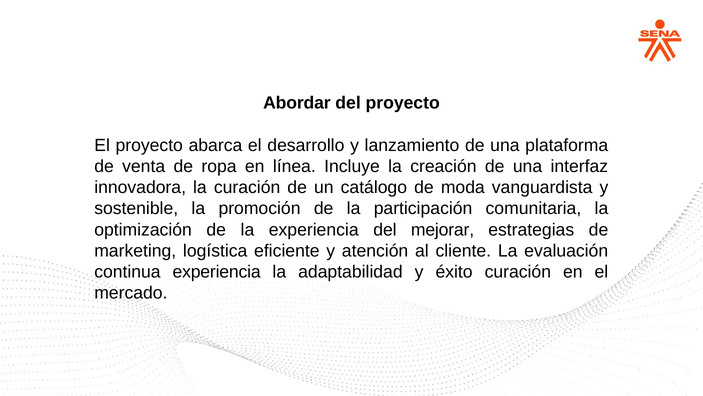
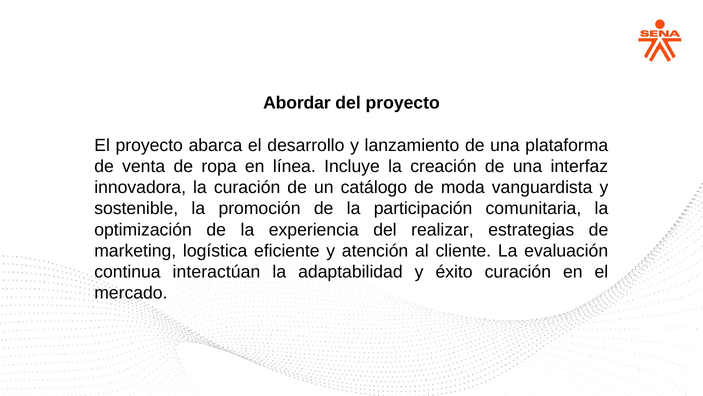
mejorar: mejorar -> realizar (442, 229)
continua experiencia: experiencia -> interactúan (216, 272)
